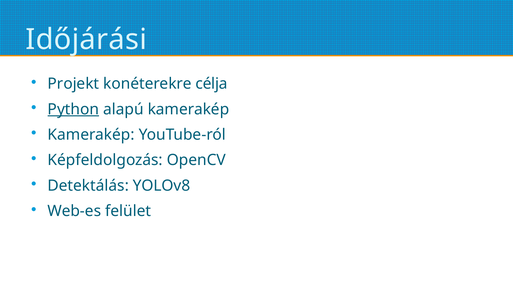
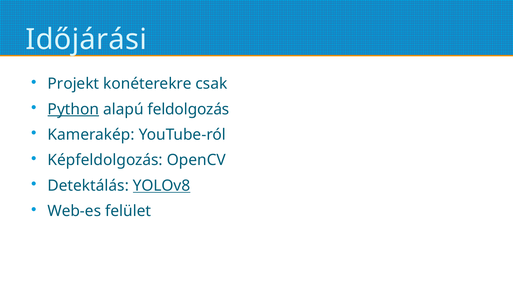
célja: célja -> csak (211, 84)
alapú kamerakép: kamerakép -> feldolgozás (189, 109)
YOLOv8 underline: none -> present (162, 185)
